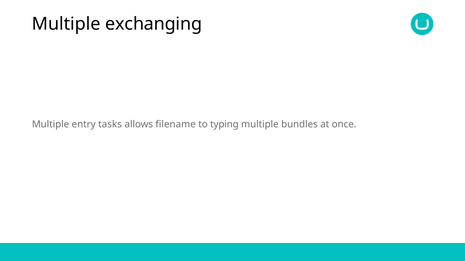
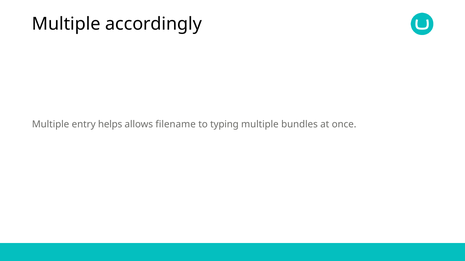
exchanging: exchanging -> accordingly (154, 24)
tasks: tasks -> helps (110, 125)
